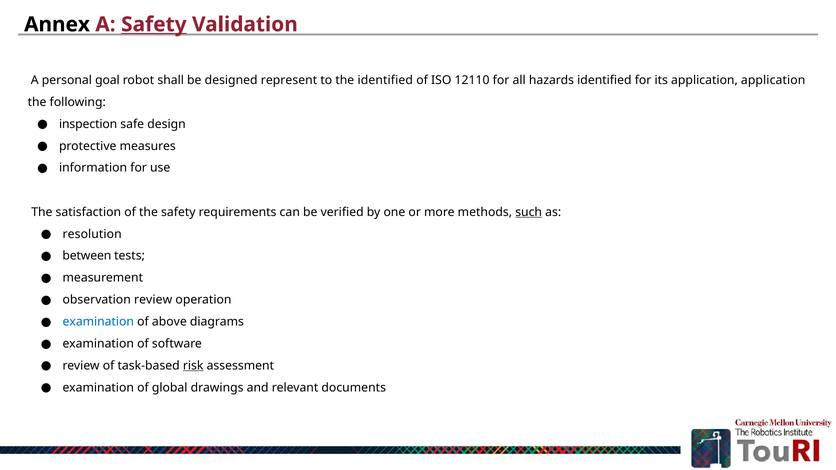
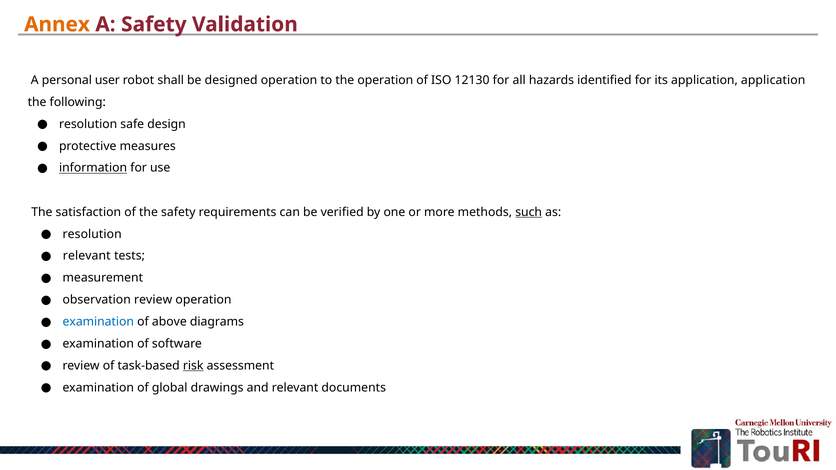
Annex colour: black -> orange (57, 24)
Safety underline: present -> none (154, 24)
goal: goal -> user (107, 80)
designed represent: represent -> operation (289, 80)
the identified: identified -> operation (385, 80)
12110: 12110 -> 12130 (472, 80)
inspection: inspection -> resolution (88, 124)
information underline: none -> present (93, 168)
between: between -> relevant (87, 256)
